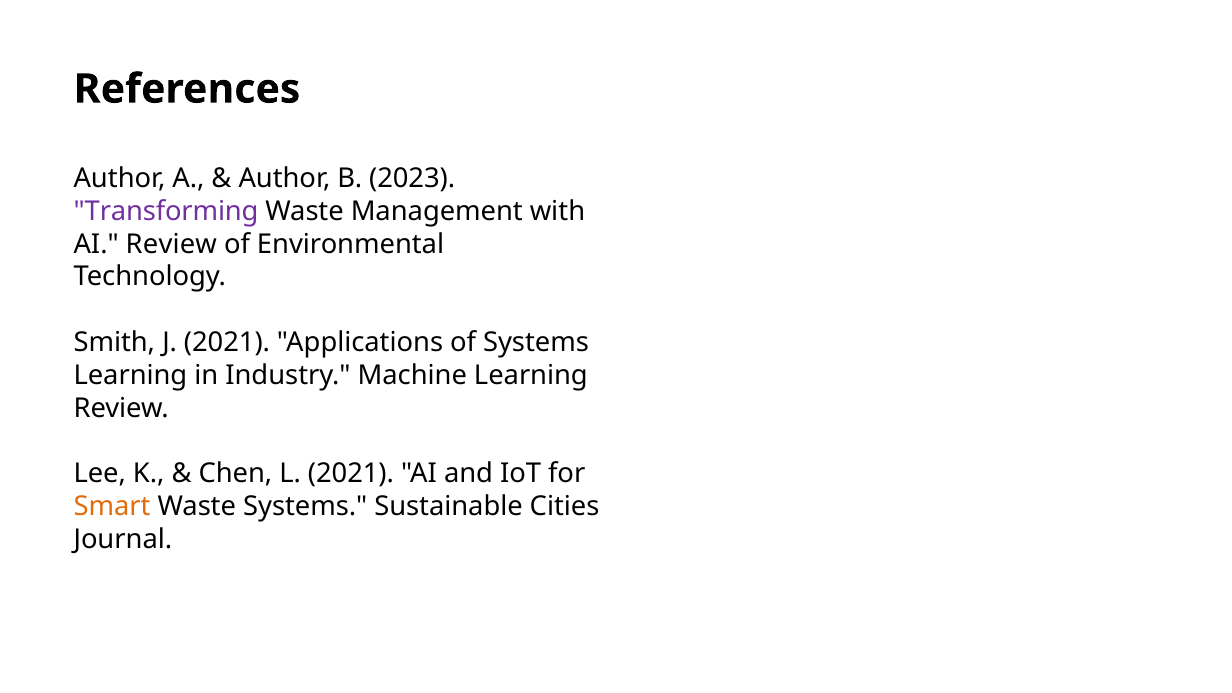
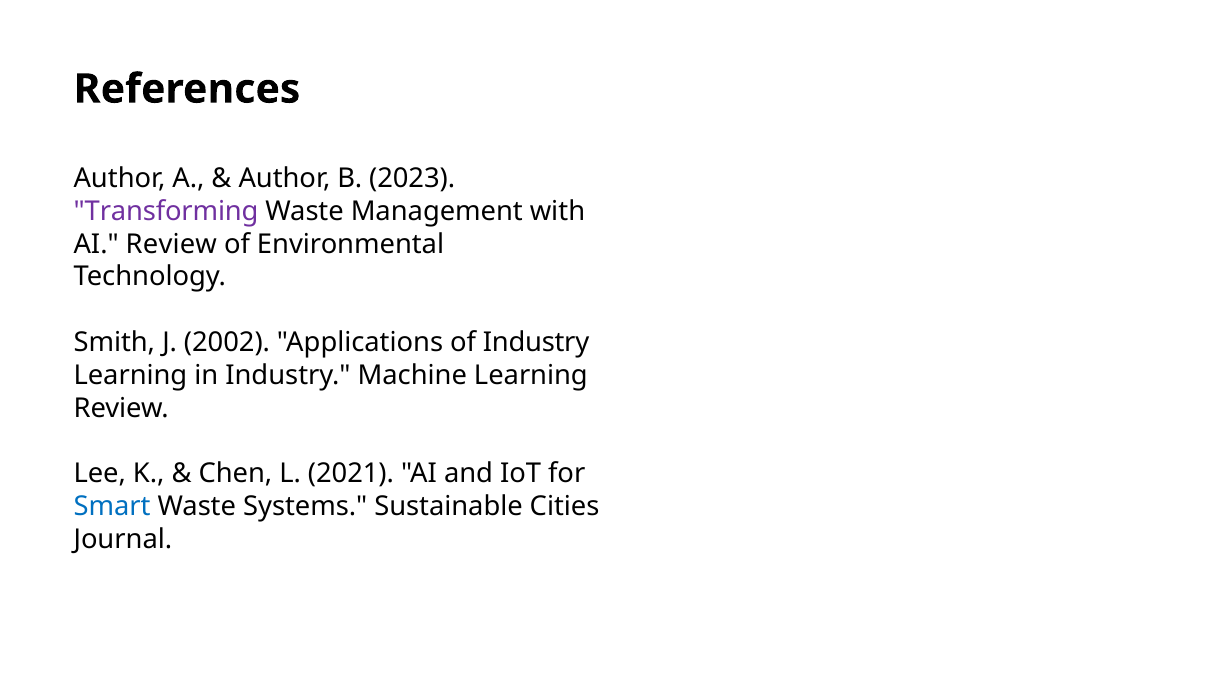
J 2021: 2021 -> 2002 (227, 343)
of Systems: Systems -> Industry (536, 343)
Smart colour: orange -> blue (112, 507)
